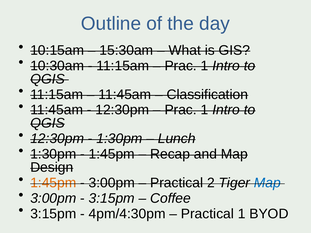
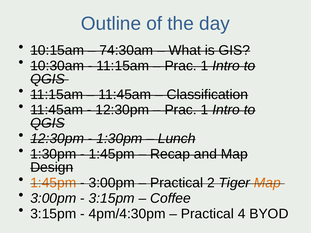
15:30am: 15:30am -> 74:30am (126, 50)
Map colour: blue -> orange (267, 183)
Practical 1: 1 -> 4 (242, 214)
